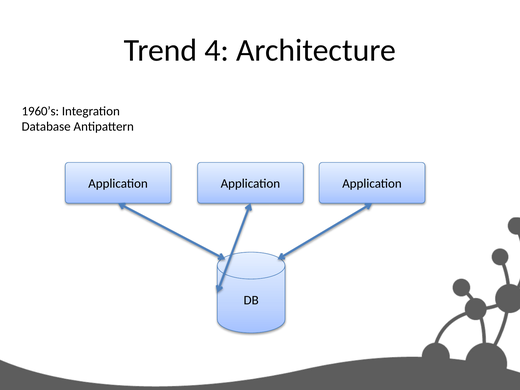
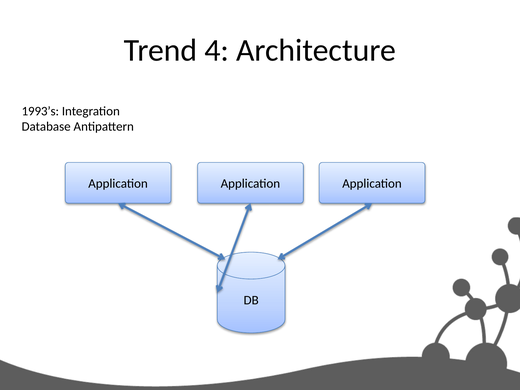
1960’s: 1960’s -> 1993’s (40, 111)
